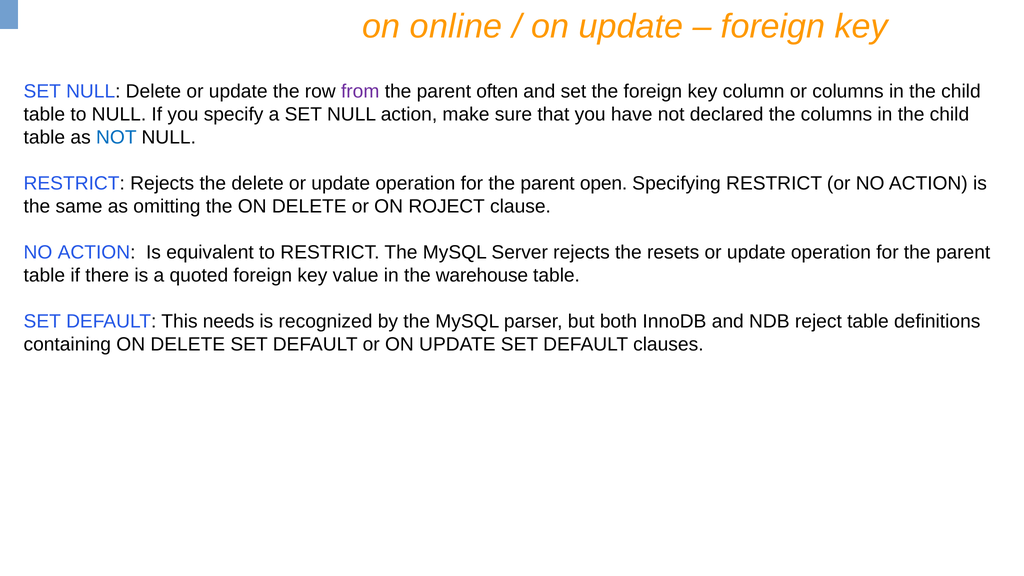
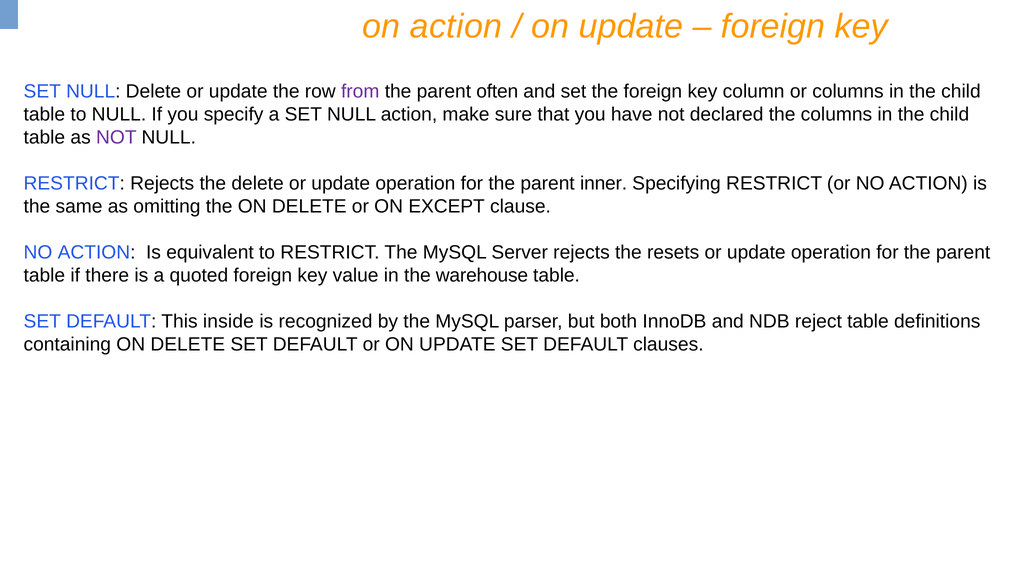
on online: online -> action (456, 27)
NOT colour: blue -> purple (116, 137)
open: open -> inner (604, 183)
ROJECT: ROJECT -> EXCEPT (447, 206)
needs: needs -> inside (228, 322)
